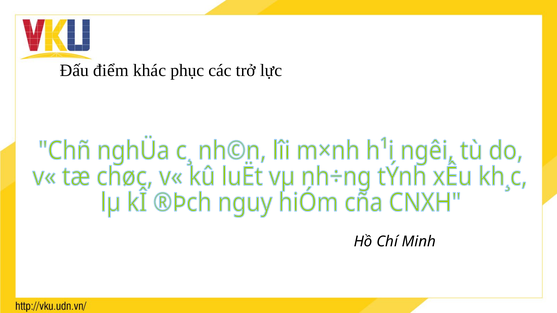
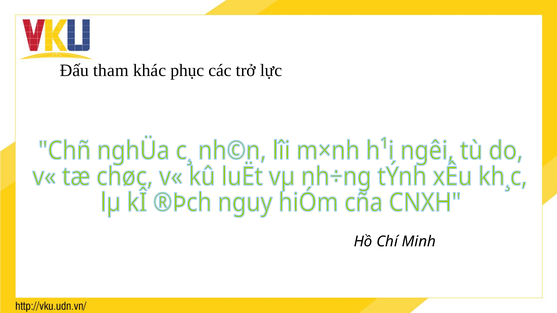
điểm: điểm -> tham (111, 71)
